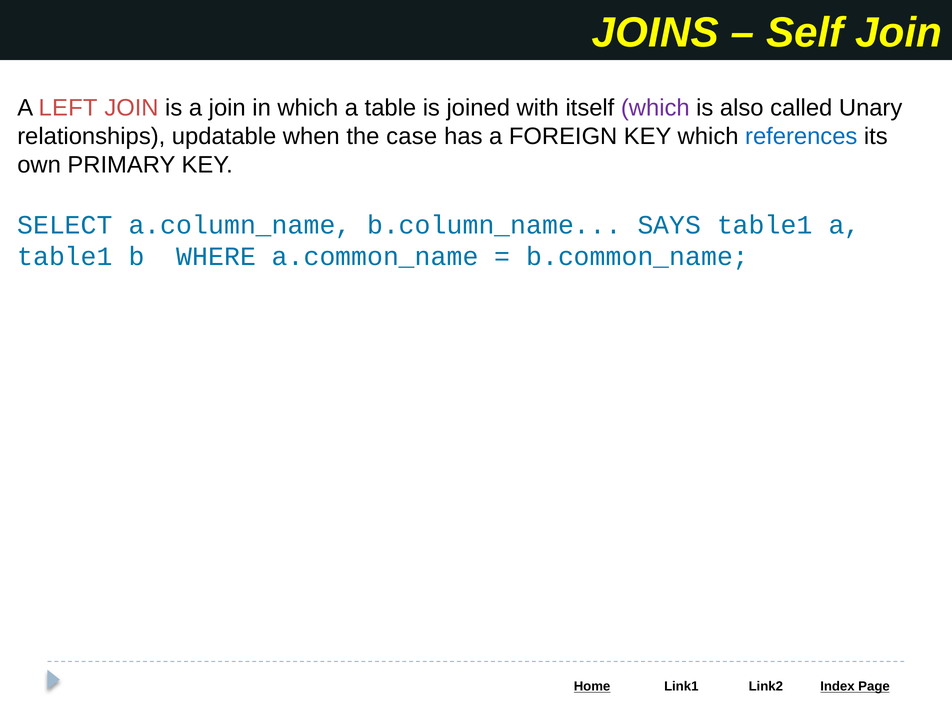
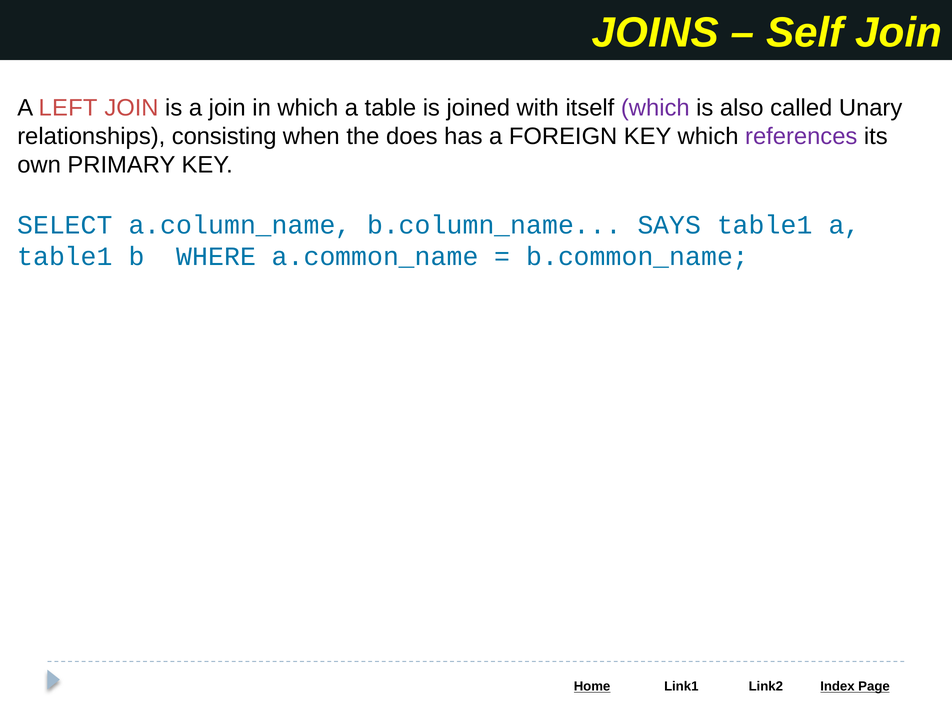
updatable: updatable -> consisting (224, 136)
case: case -> does (412, 136)
references colour: blue -> purple (801, 136)
